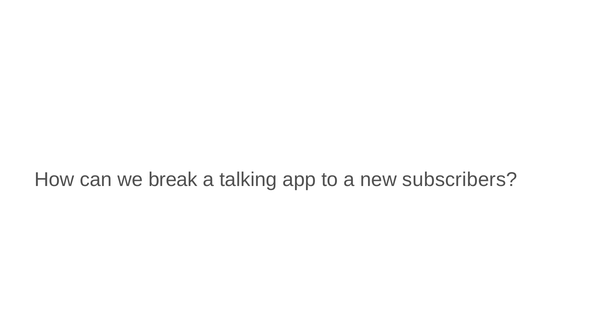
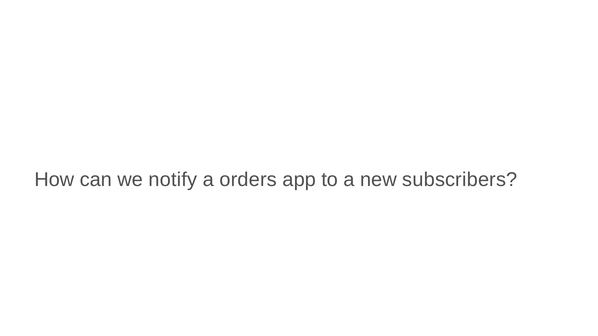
break: break -> notify (173, 180)
talking: talking -> orders (248, 180)
